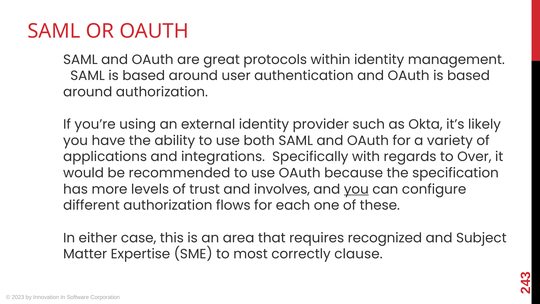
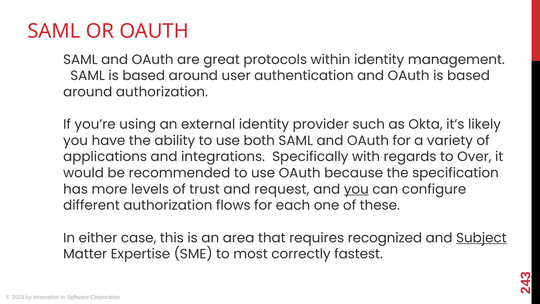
involves: involves -> request (282, 189)
Subject underline: none -> present (481, 238)
clause: clause -> fastest (359, 254)
